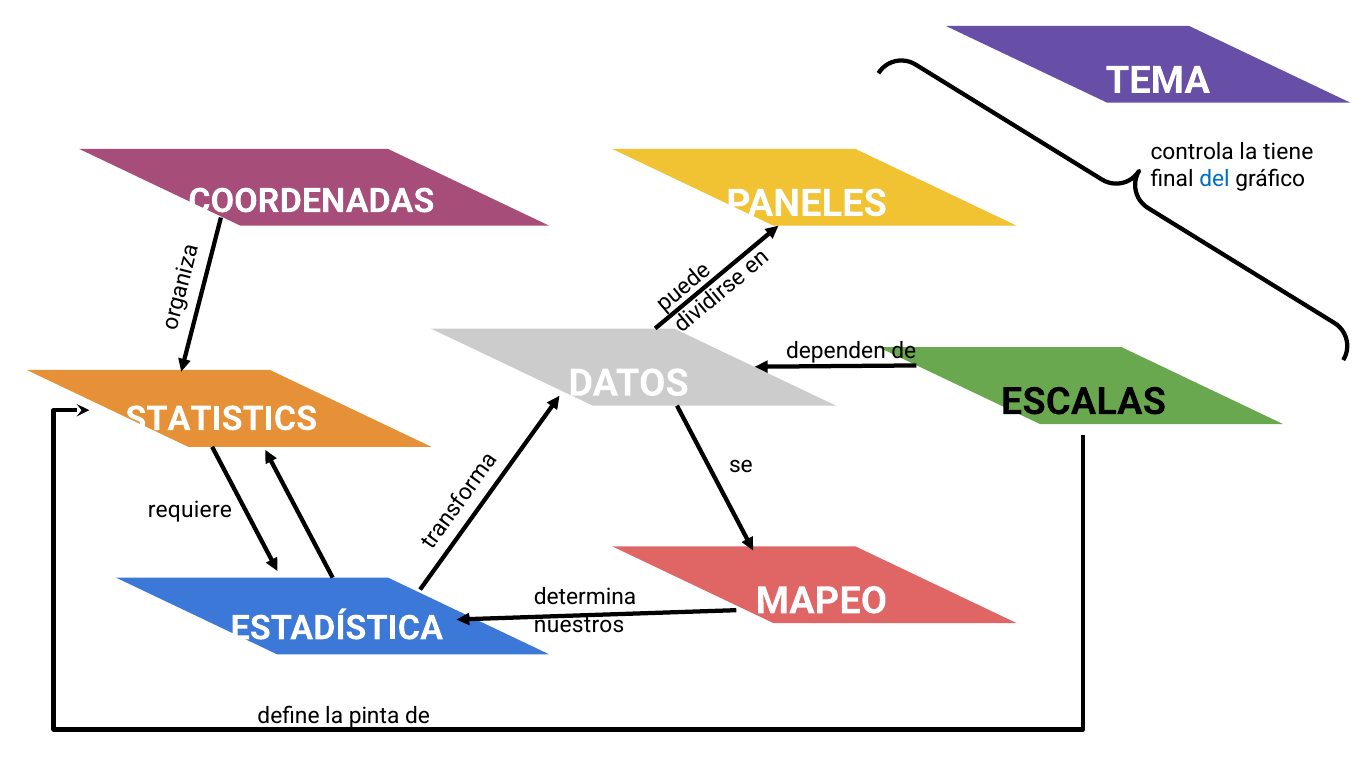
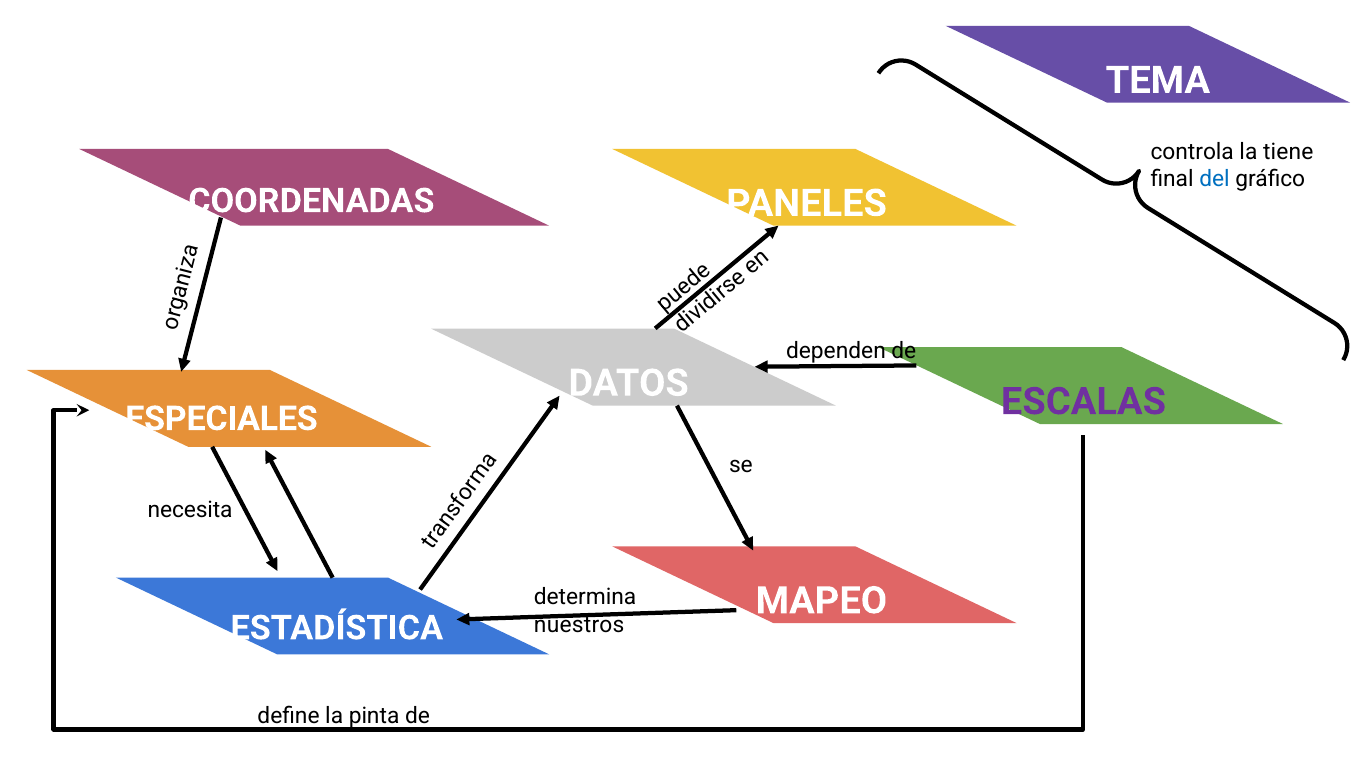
ESCALAS colour: black -> purple (1083, 402)
STATISTICS: STATISTICS -> ESPECIALES (221, 419)
requiere: requiere -> necesita (190, 511)
